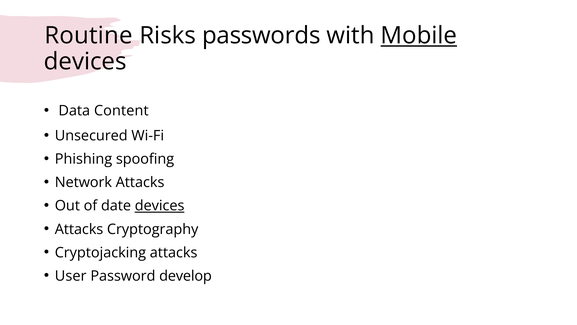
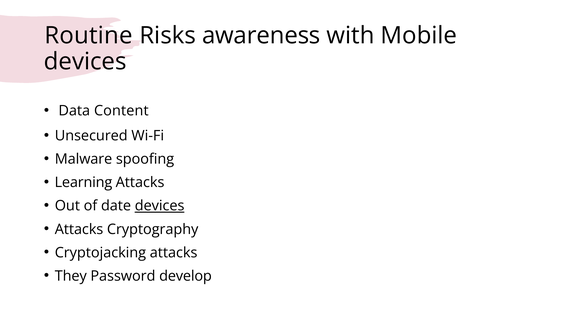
passwords: passwords -> awareness (261, 35)
Mobile underline: present -> none (419, 35)
Phishing: Phishing -> Malware (84, 159)
Network: Network -> Learning (83, 182)
User: User -> They (71, 276)
